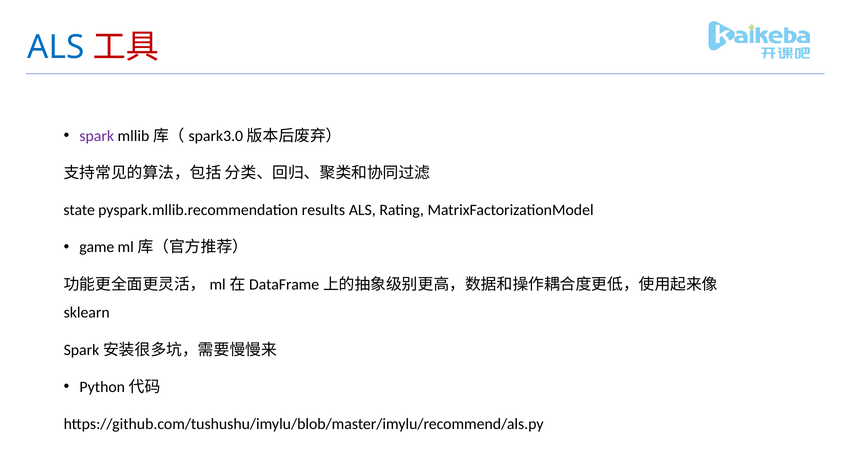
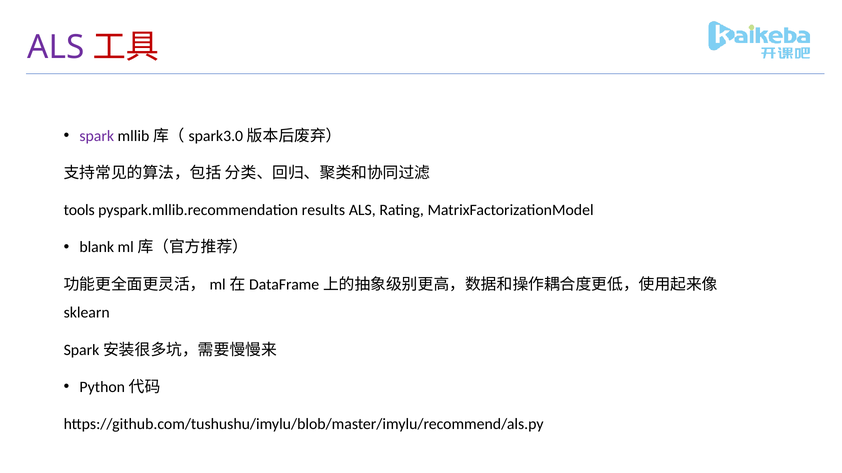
ALS colour: blue -> purple (56, 47)
state: state -> tools (79, 210)
game: game -> blank (97, 248)
